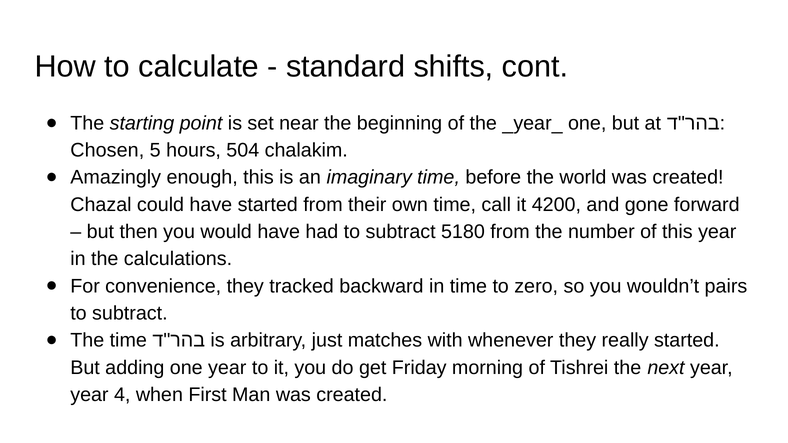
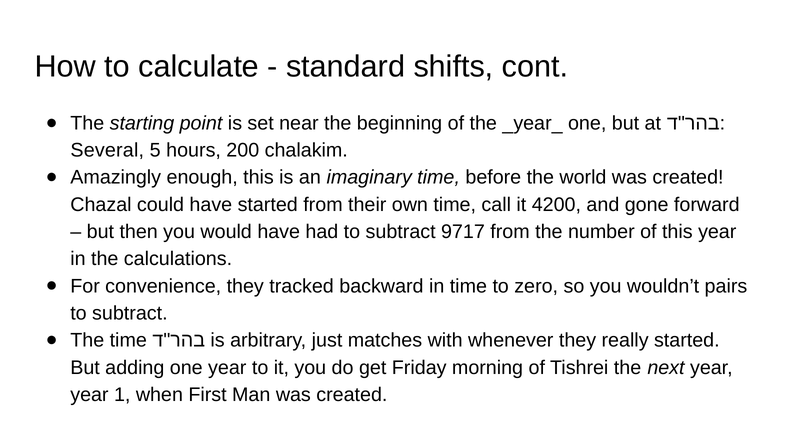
Chosen: Chosen -> Several (107, 150)
504: 504 -> 200 (243, 150)
5180: 5180 -> 9717 (463, 232)
4: 4 -> 1 (122, 395)
